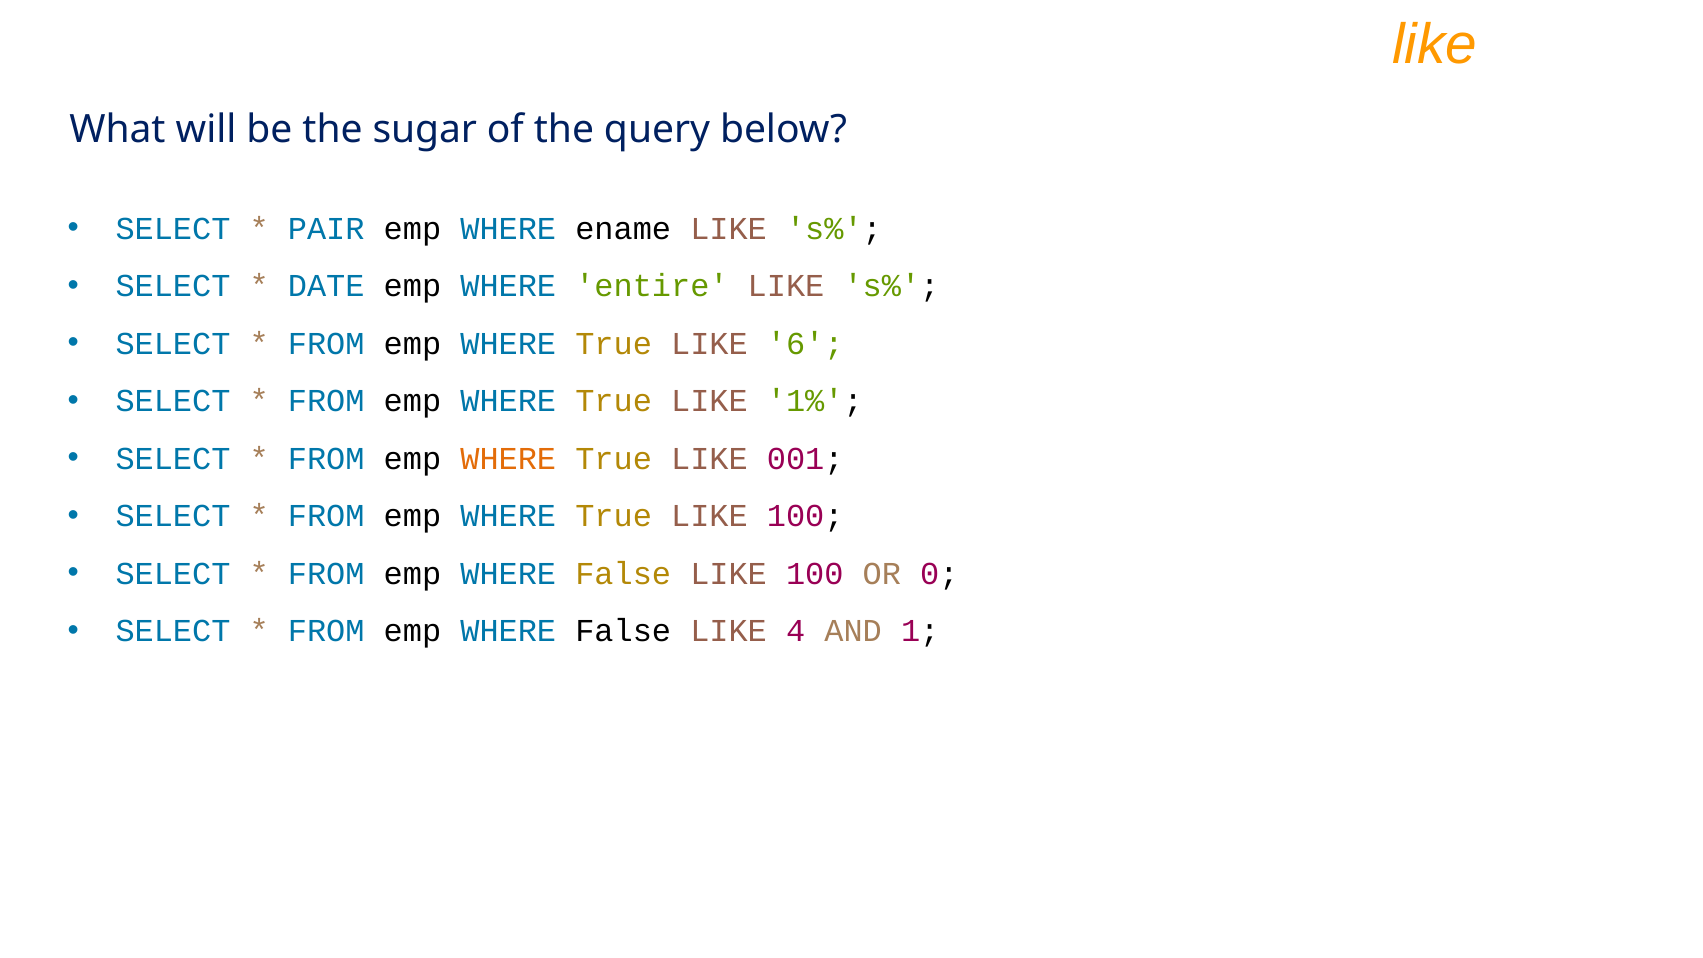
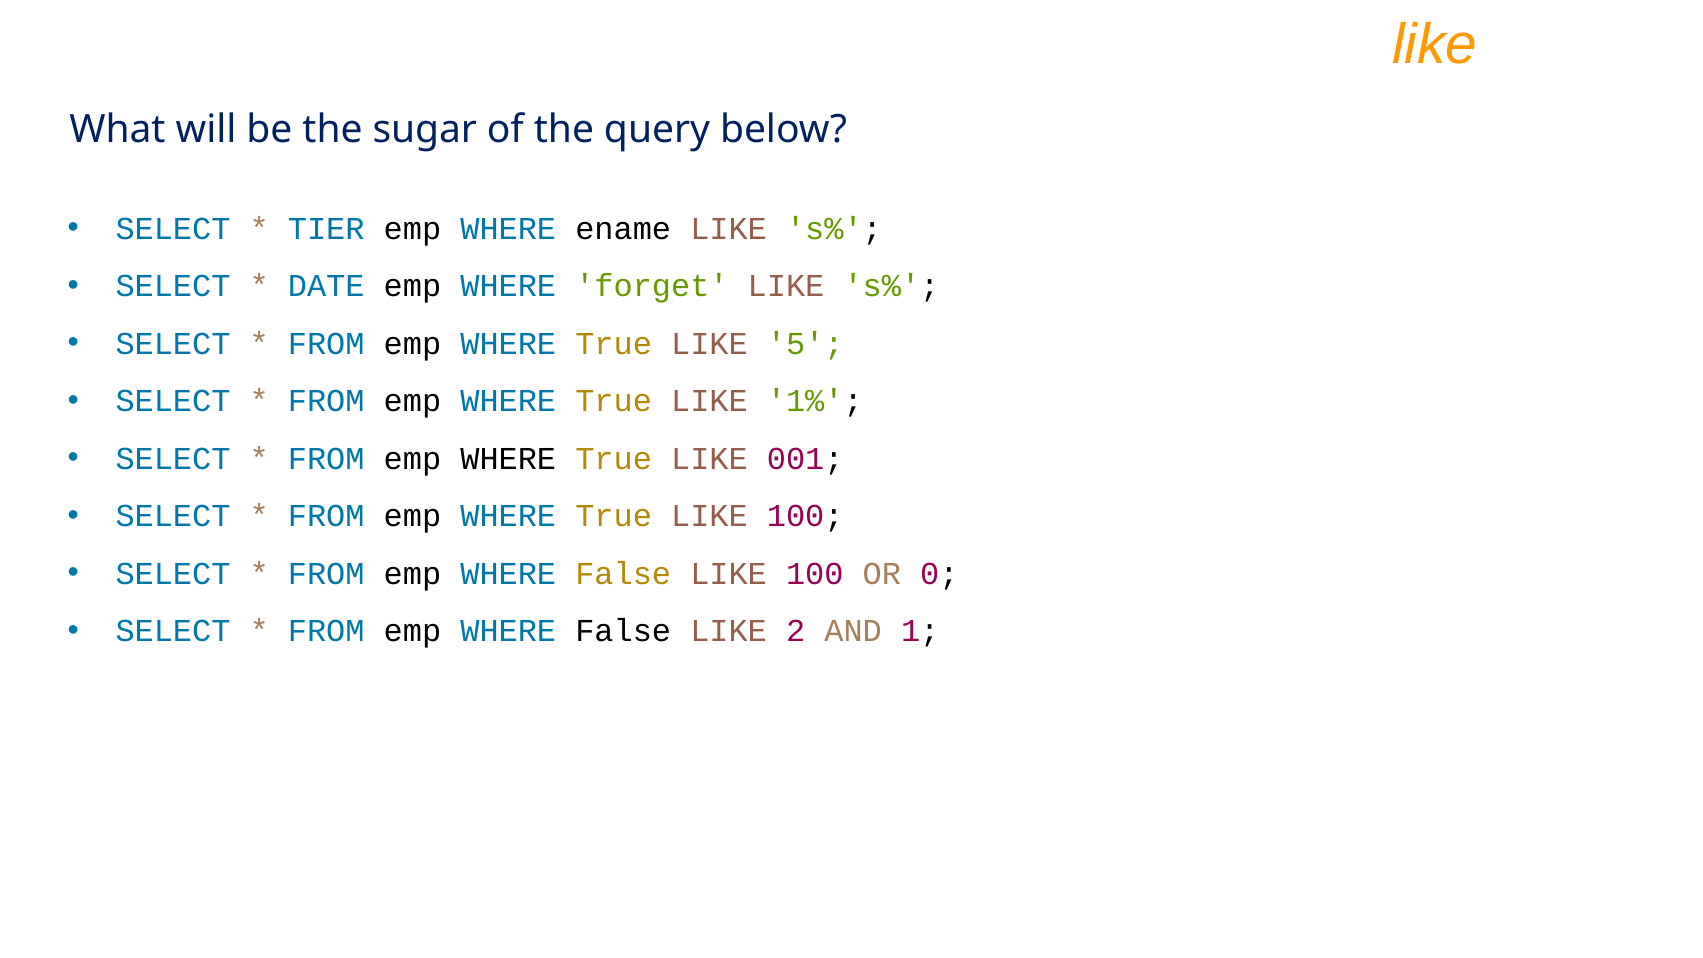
PAIR: PAIR -> TIER (326, 229)
entire: entire -> forget (652, 286)
6: 6 -> 5 (805, 344)
WHERE colour: orange -> black (508, 459)
4: 4 -> 2 (796, 631)
